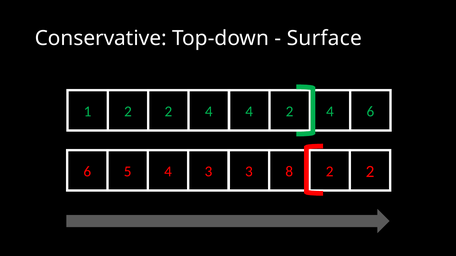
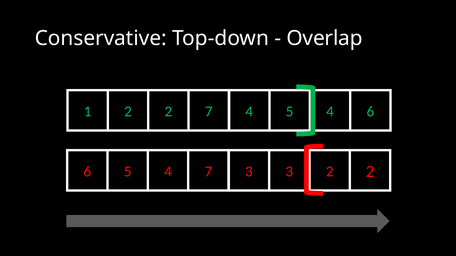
Surface: Surface -> Overlap (325, 38)
2 2 4: 4 -> 7 (209, 112)
4 2: 2 -> 5 (290, 112)
4 3: 3 -> 7 (208, 172)
3 8: 8 -> 3 (289, 172)
